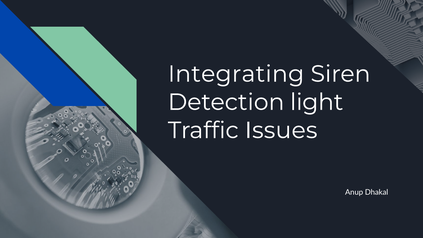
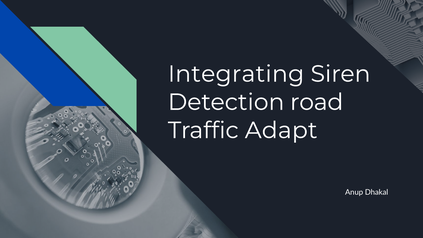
light: light -> road (317, 102)
Issues: Issues -> Adapt (281, 130)
